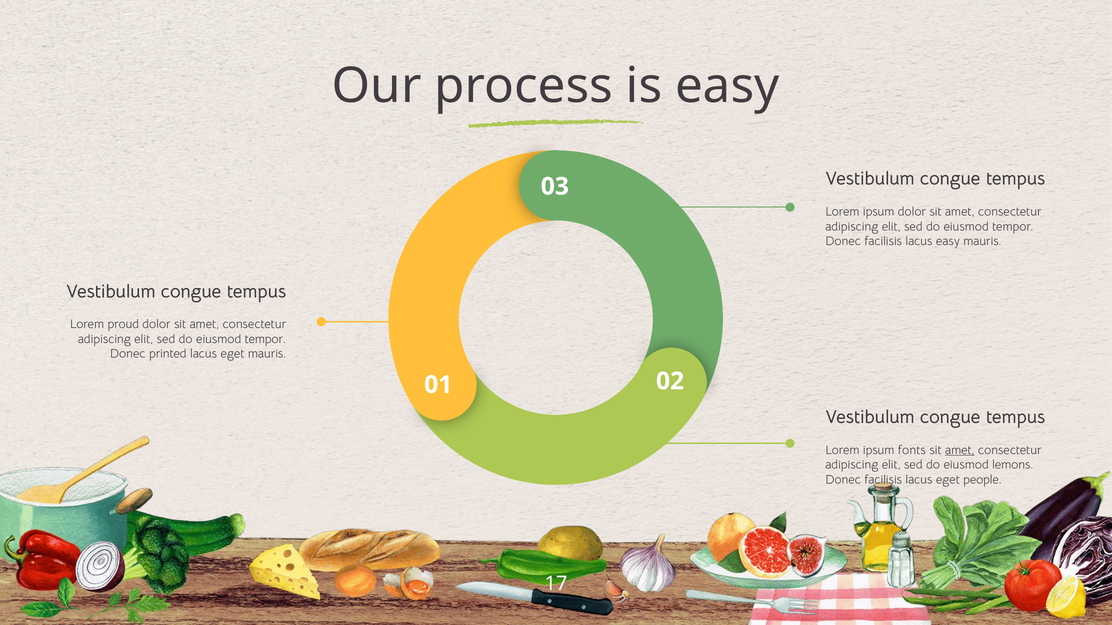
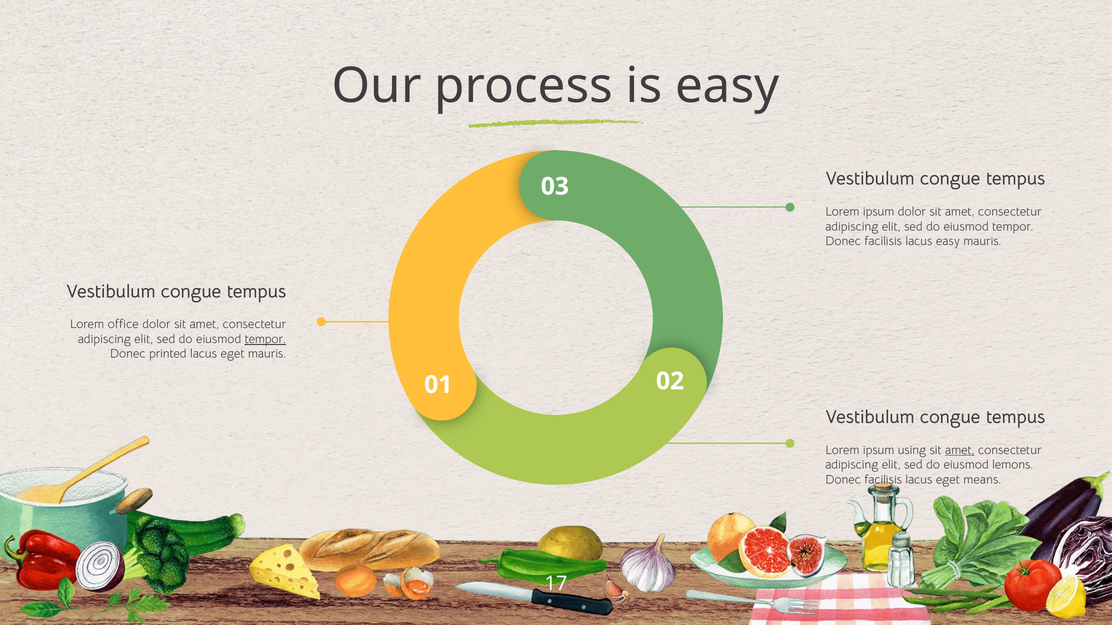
proud: proud -> office (123, 325)
tempor underline: none -> present (265, 339)
fonts: fonts -> using (912, 450)
people: people -> means (982, 480)
